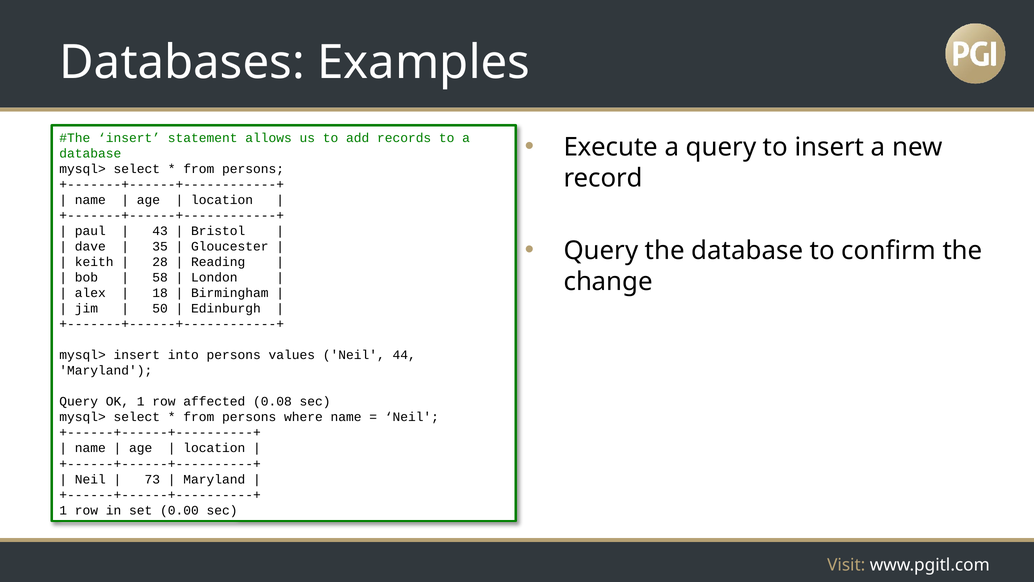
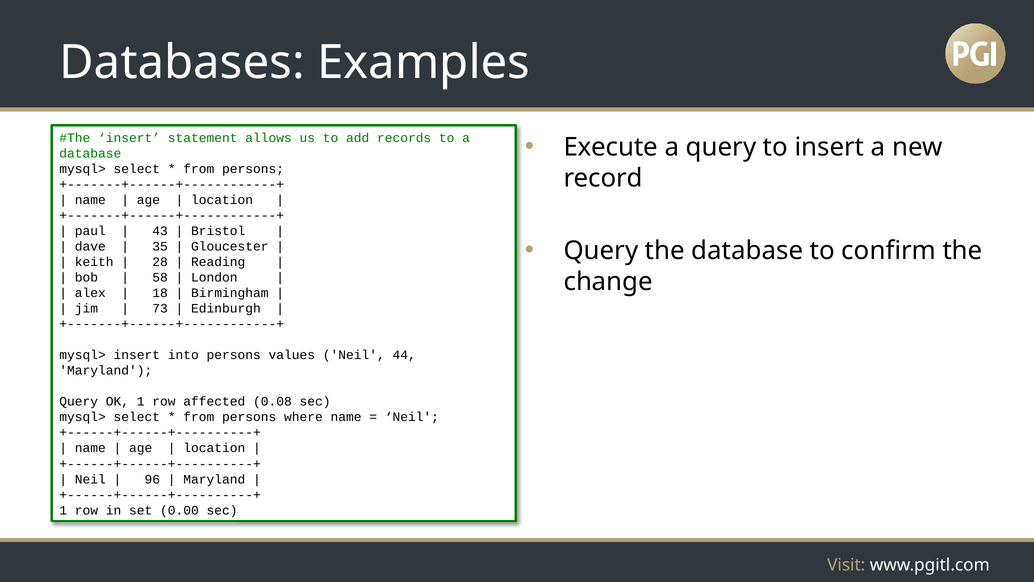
50: 50 -> 73 (160, 308)
73: 73 -> 96 (152, 479)
